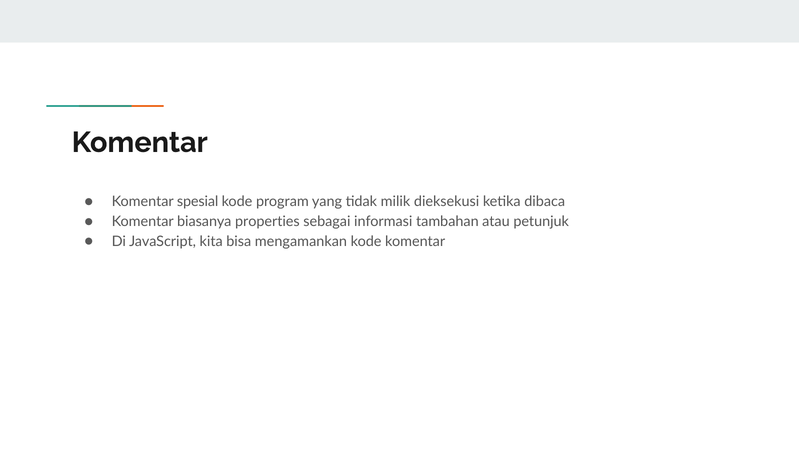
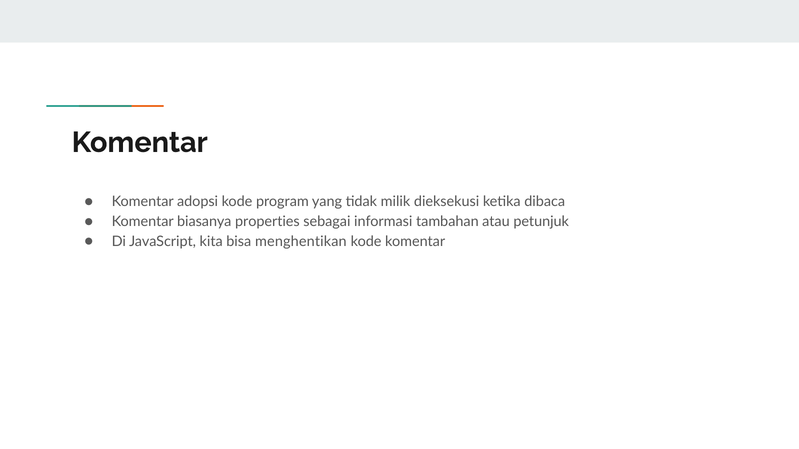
spesial: spesial -> adopsi (198, 202)
mengamankan: mengamankan -> menghentikan (301, 242)
